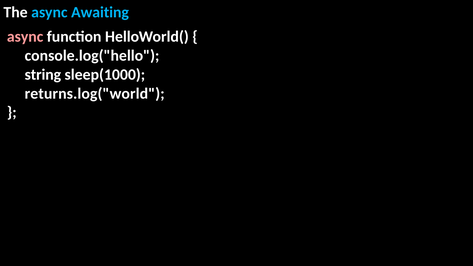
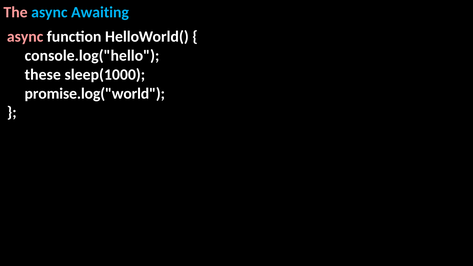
The colour: white -> pink (16, 12)
string: string -> these (43, 75)
returns.log("world: returns.log("world -> promise.log("world (95, 94)
